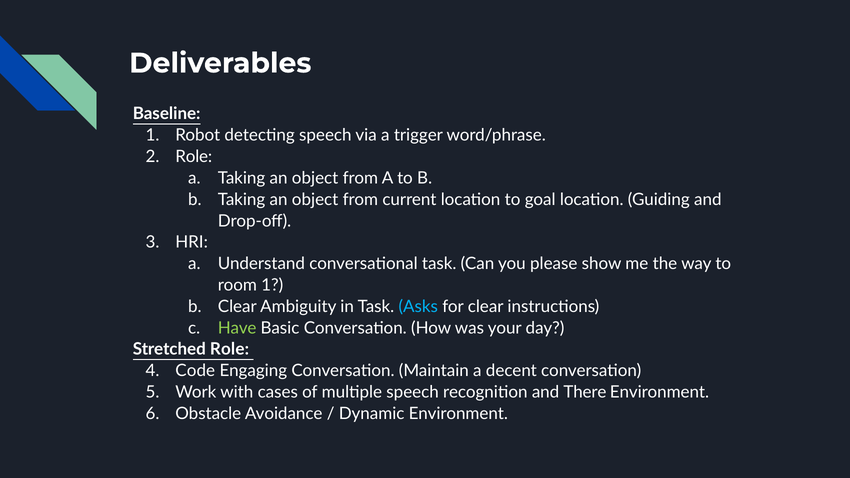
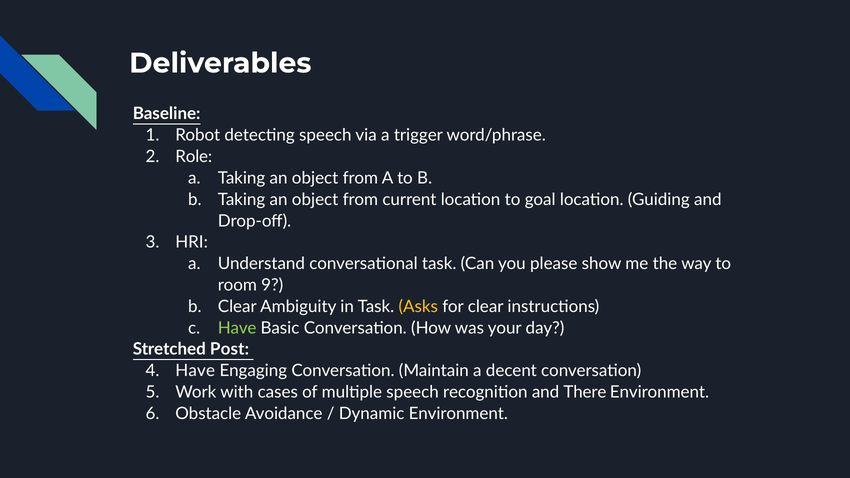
room 1: 1 -> 9 (272, 285)
Asks colour: light blue -> yellow (418, 307)
Stretched Role: Role -> Post (229, 349)
Code: Code -> Have (195, 371)
